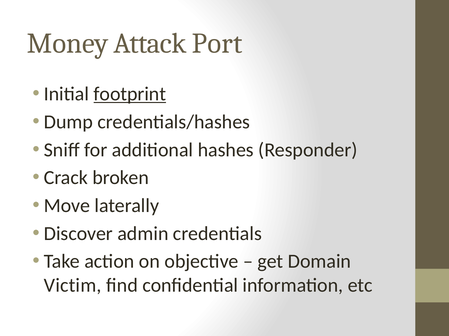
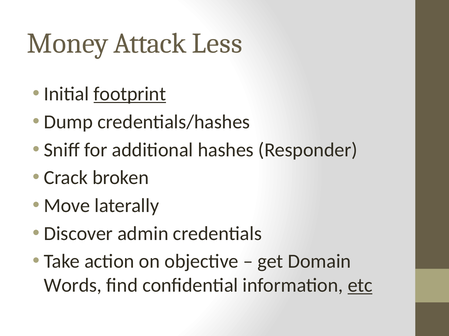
Port: Port -> Less (217, 44)
Victim: Victim -> Words (73, 286)
etc underline: none -> present (360, 286)
